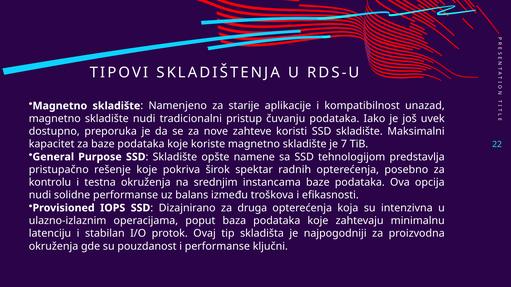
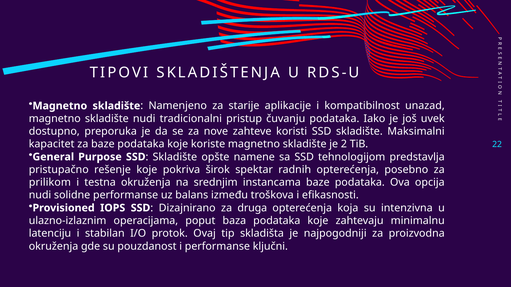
7: 7 -> 2 (344, 144)
kontrolu: kontrolu -> prilikom (50, 183)
